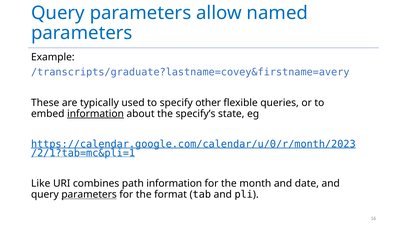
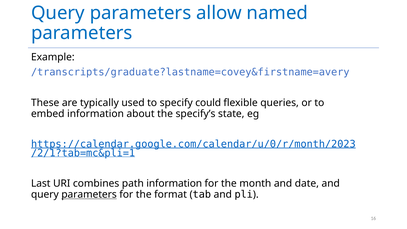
other: other -> could (208, 103)
information underline: present -> none (96, 114)
Like: Like -> Last (41, 183)
